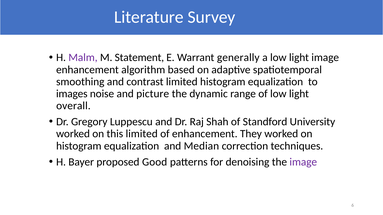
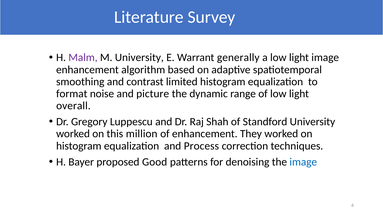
M Statement: Statement -> University (139, 58)
images: images -> format (72, 94)
this limited: limited -> million (142, 134)
Median: Median -> Process (201, 146)
image colour: purple -> blue (303, 162)
